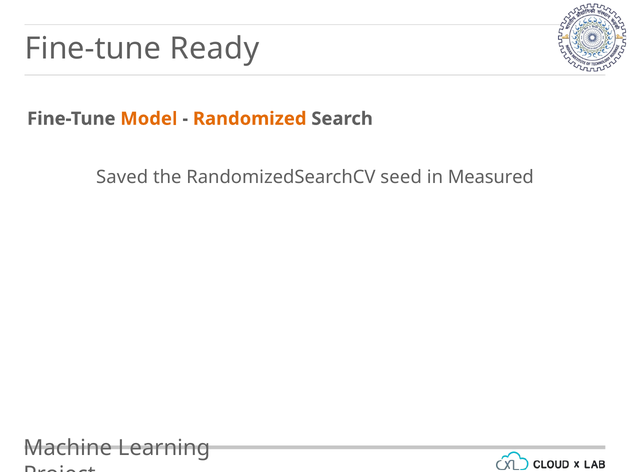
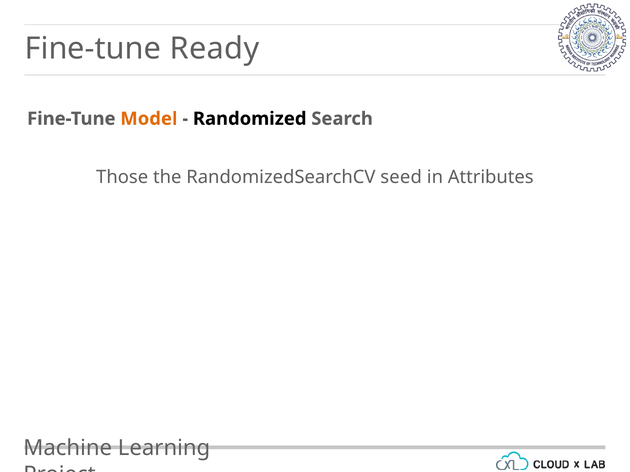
Randomized colour: orange -> black (250, 119)
Saved: Saved -> Those (122, 178)
Measured: Measured -> Attributes (491, 178)
